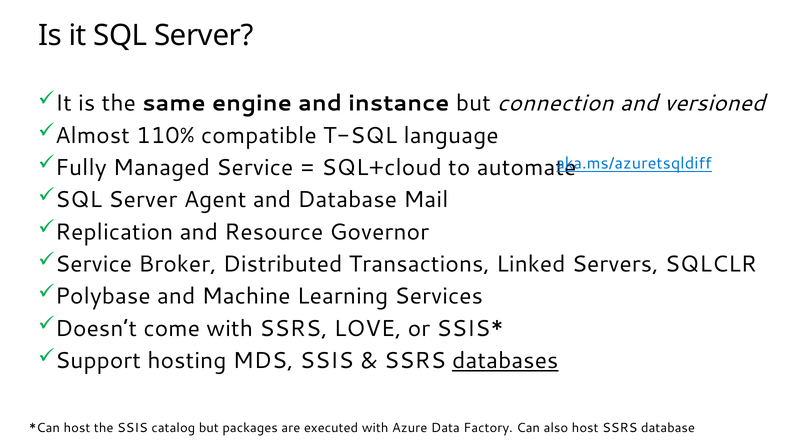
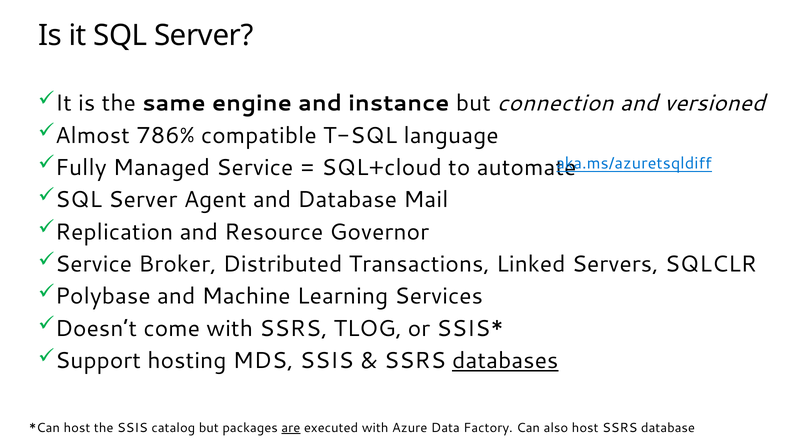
110%: 110% -> 786% (165, 136)
LOVE: LOVE -> TLOG (368, 329)
are underline: none -> present (291, 428)
